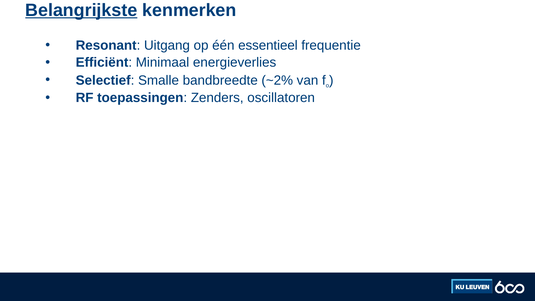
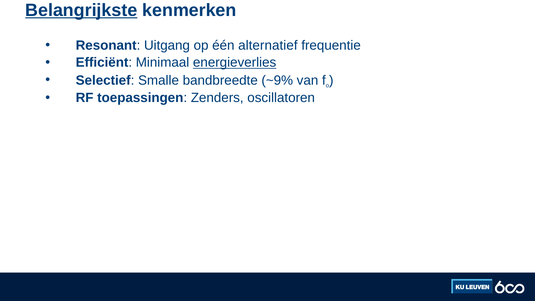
essentieel: essentieel -> alternatief (268, 45)
energieverlies underline: none -> present (235, 62)
~2%: ~2% -> ~9% (277, 80)
